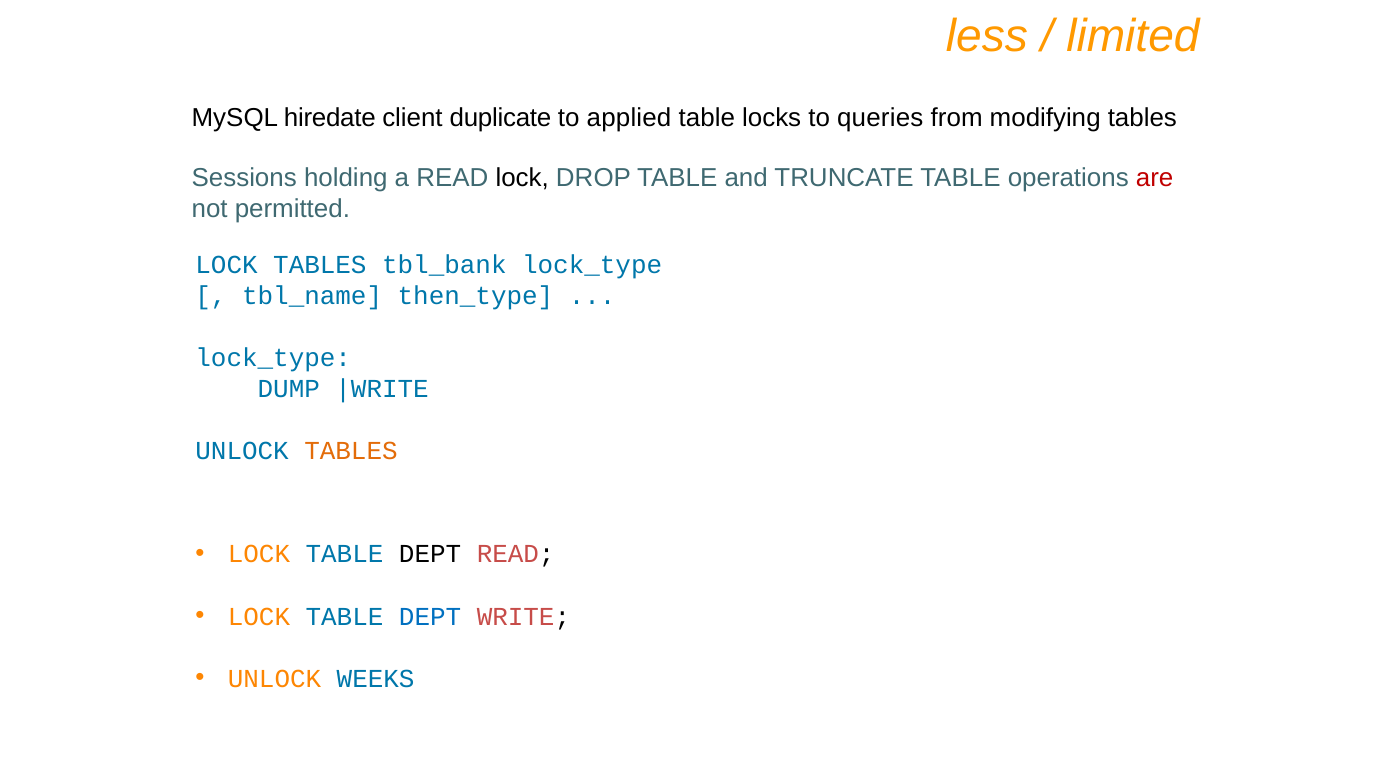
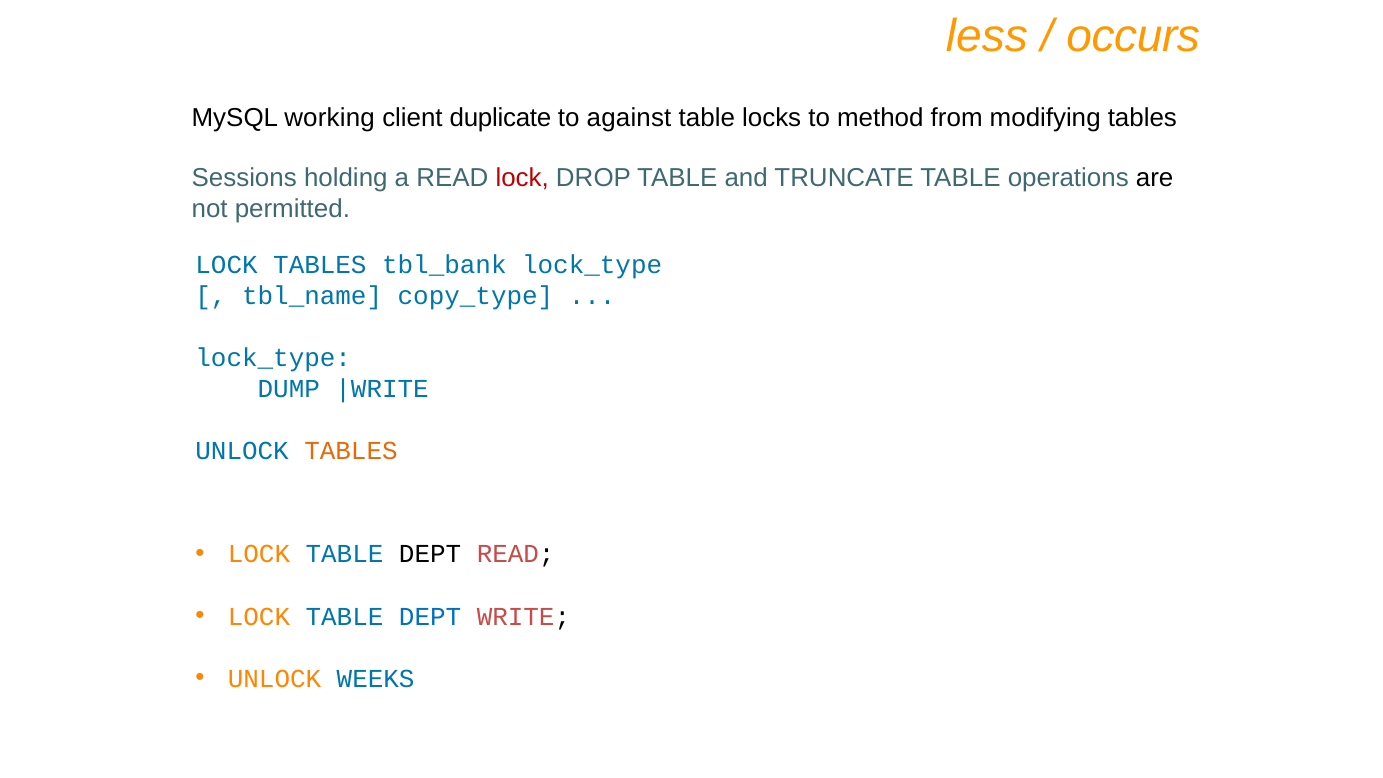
limited: limited -> occurs (1133, 36)
hiredate: hiredate -> working (330, 118)
applied: applied -> against (629, 118)
queries: queries -> method (880, 118)
lock colour: black -> red (522, 178)
are colour: red -> black (1155, 178)
then_type: then_type -> copy_type (475, 296)
